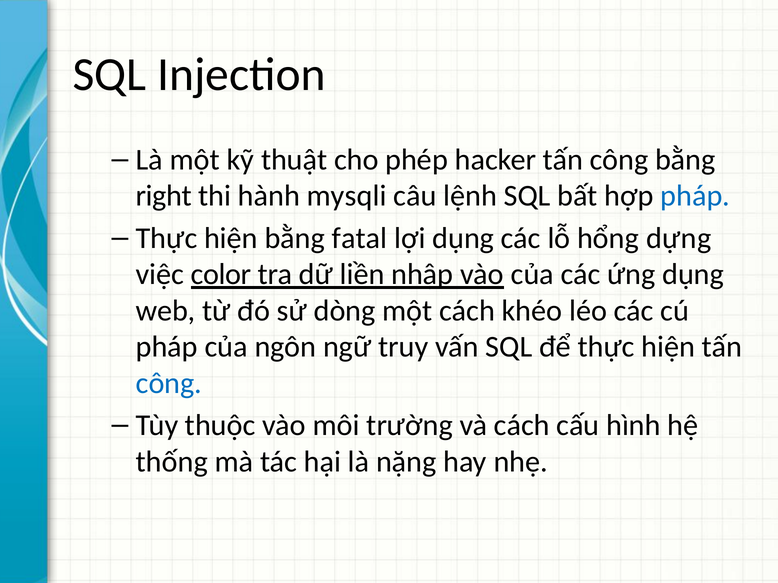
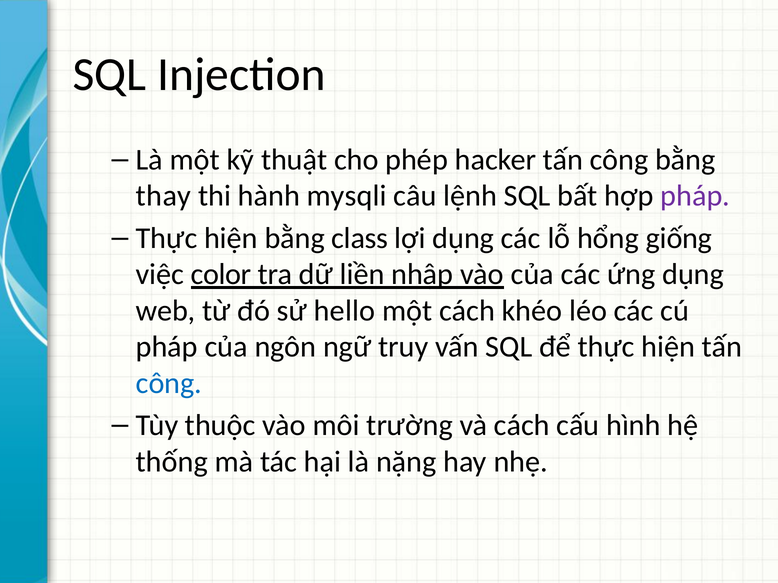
right: right -> thay (163, 196)
pháp colour: blue -> purple (695, 196)
fatal: fatal -> class (360, 238)
dựng: dựng -> giống (679, 238)
dòng: dòng -> hello (345, 311)
